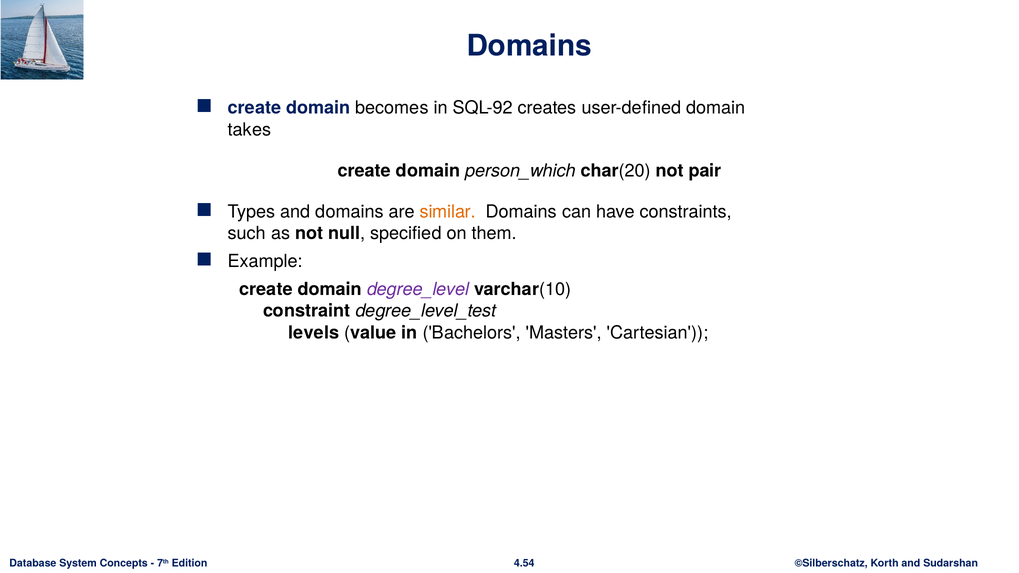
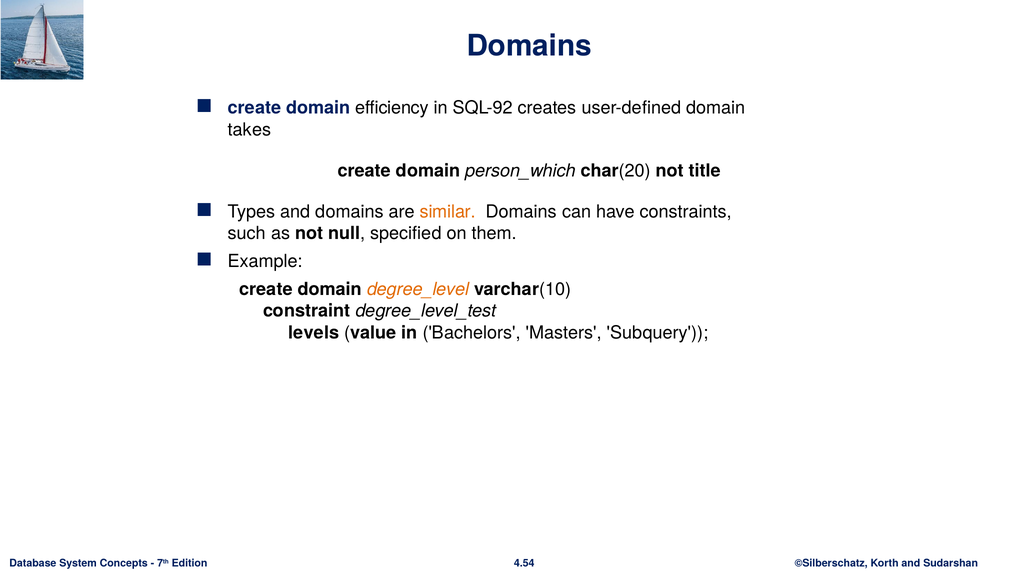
becomes: becomes -> efficiency (392, 108)
pair: pair -> title (705, 171)
degree_level colour: purple -> orange (418, 289)
Cartesian: Cartesian -> Subquery (658, 333)
